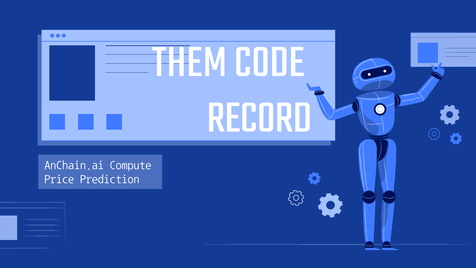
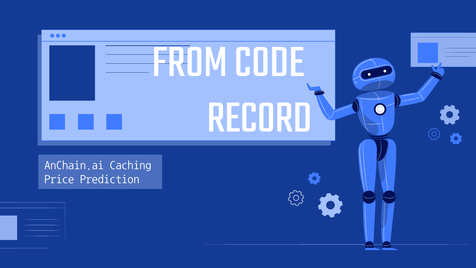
THEM: THEM -> FROM (190, 61)
Compute: Compute -> Caching (131, 165)
